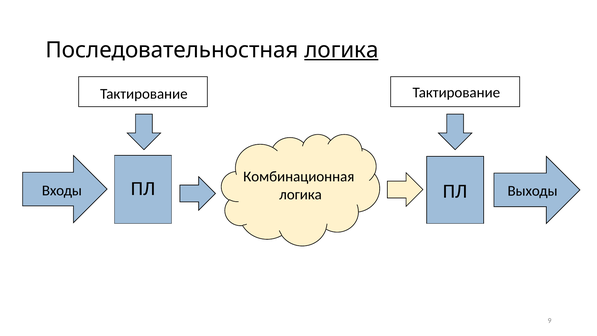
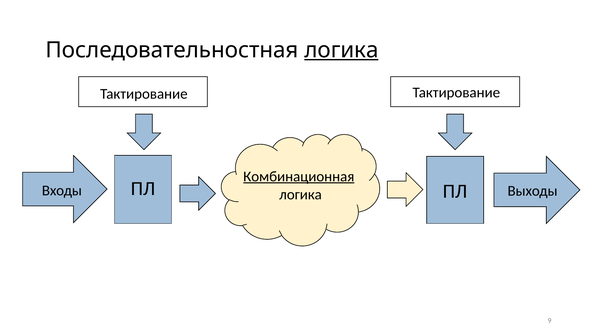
Комбинационная underline: none -> present (299, 176)
